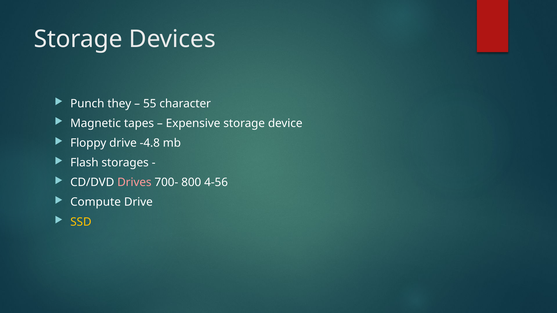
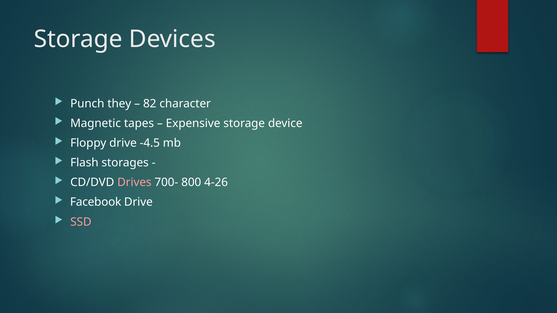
55: 55 -> 82 (150, 104)
-4.8: -4.8 -> -4.5 (150, 143)
4-56: 4-56 -> 4-26 (216, 183)
Compute: Compute -> Facebook (96, 202)
SSD colour: yellow -> pink (81, 222)
